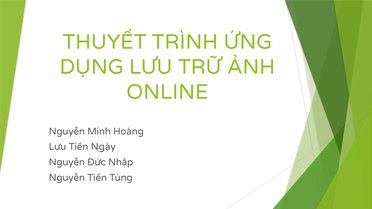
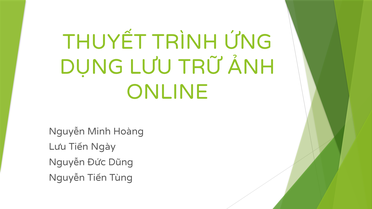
Nhập: Nhập -> Dũng (121, 162)
